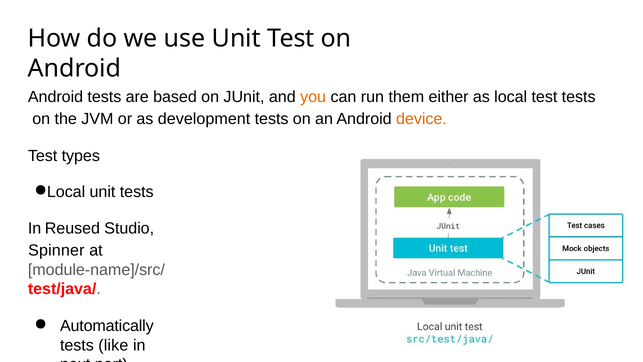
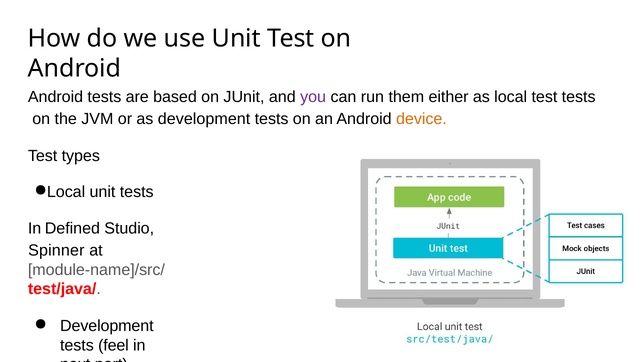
you colour: orange -> purple (313, 97)
Reused: Reused -> Defined (72, 228)
Automatically: Automatically -> Development (107, 326)
like: like -> feel (113, 345)
